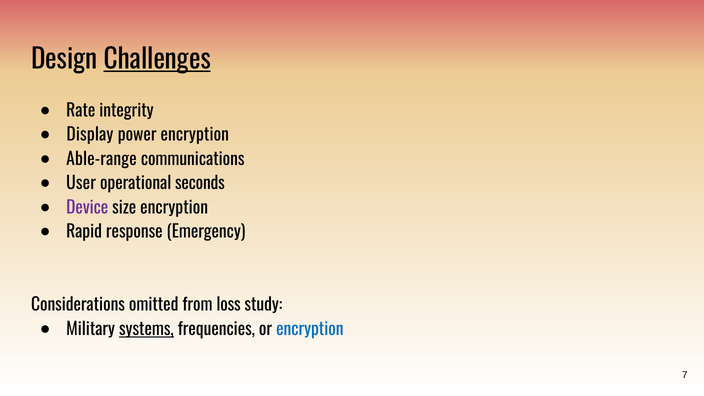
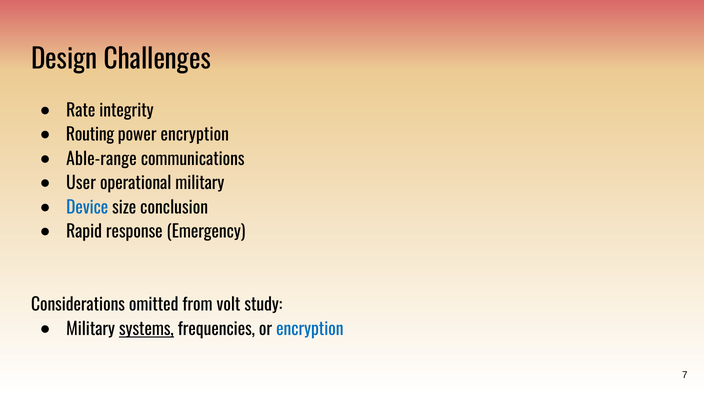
Challenges underline: present -> none (157, 60)
Display: Display -> Routing (90, 135)
operational seconds: seconds -> military (200, 184)
Device colour: purple -> blue (87, 208)
size encryption: encryption -> conclusion (174, 208)
loss: loss -> volt (228, 305)
